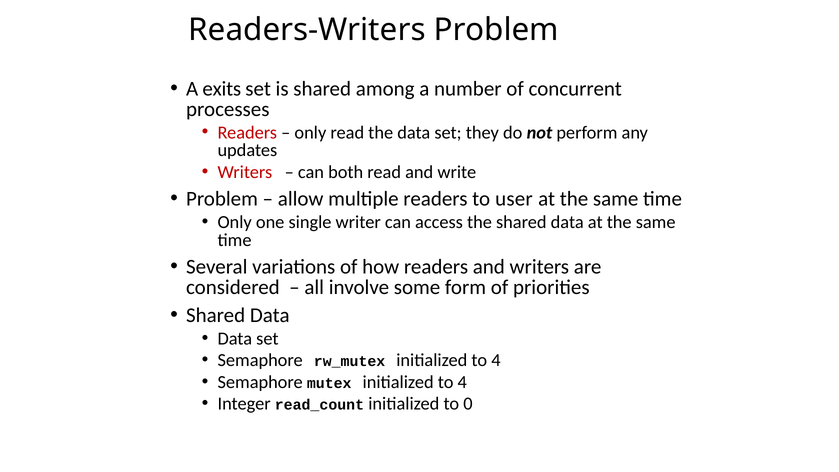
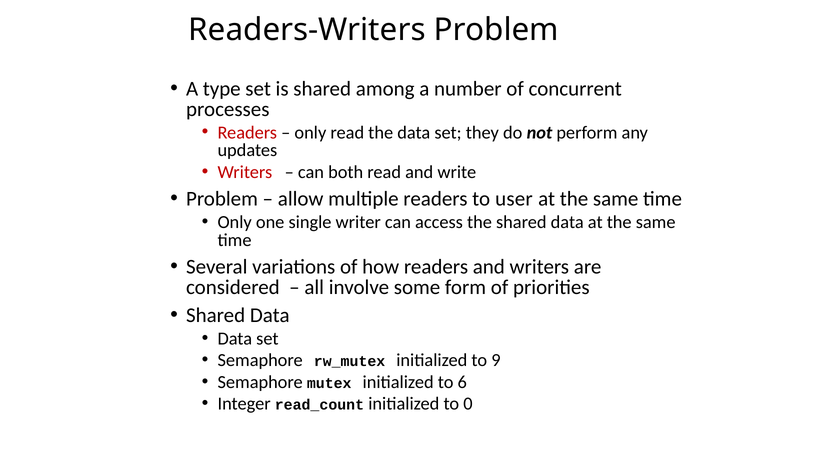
exits: exits -> type (222, 89)
rw_mutex initialized to 4: 4 -> 9 (496, 360)
mutex initialized to 4: 4 -> 6 (462, 382)
